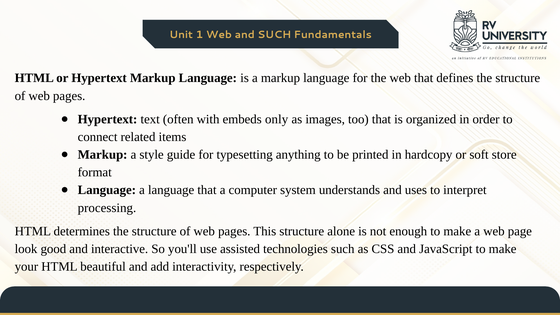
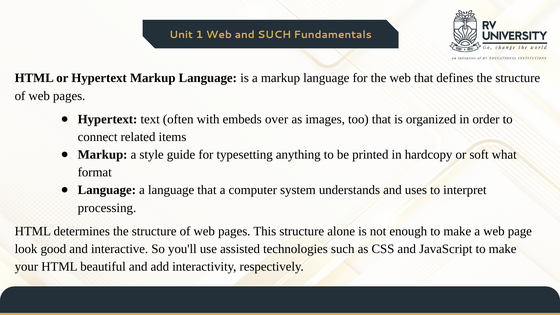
only: only -> over (277, 119)
store: store -> what (504, 155)
